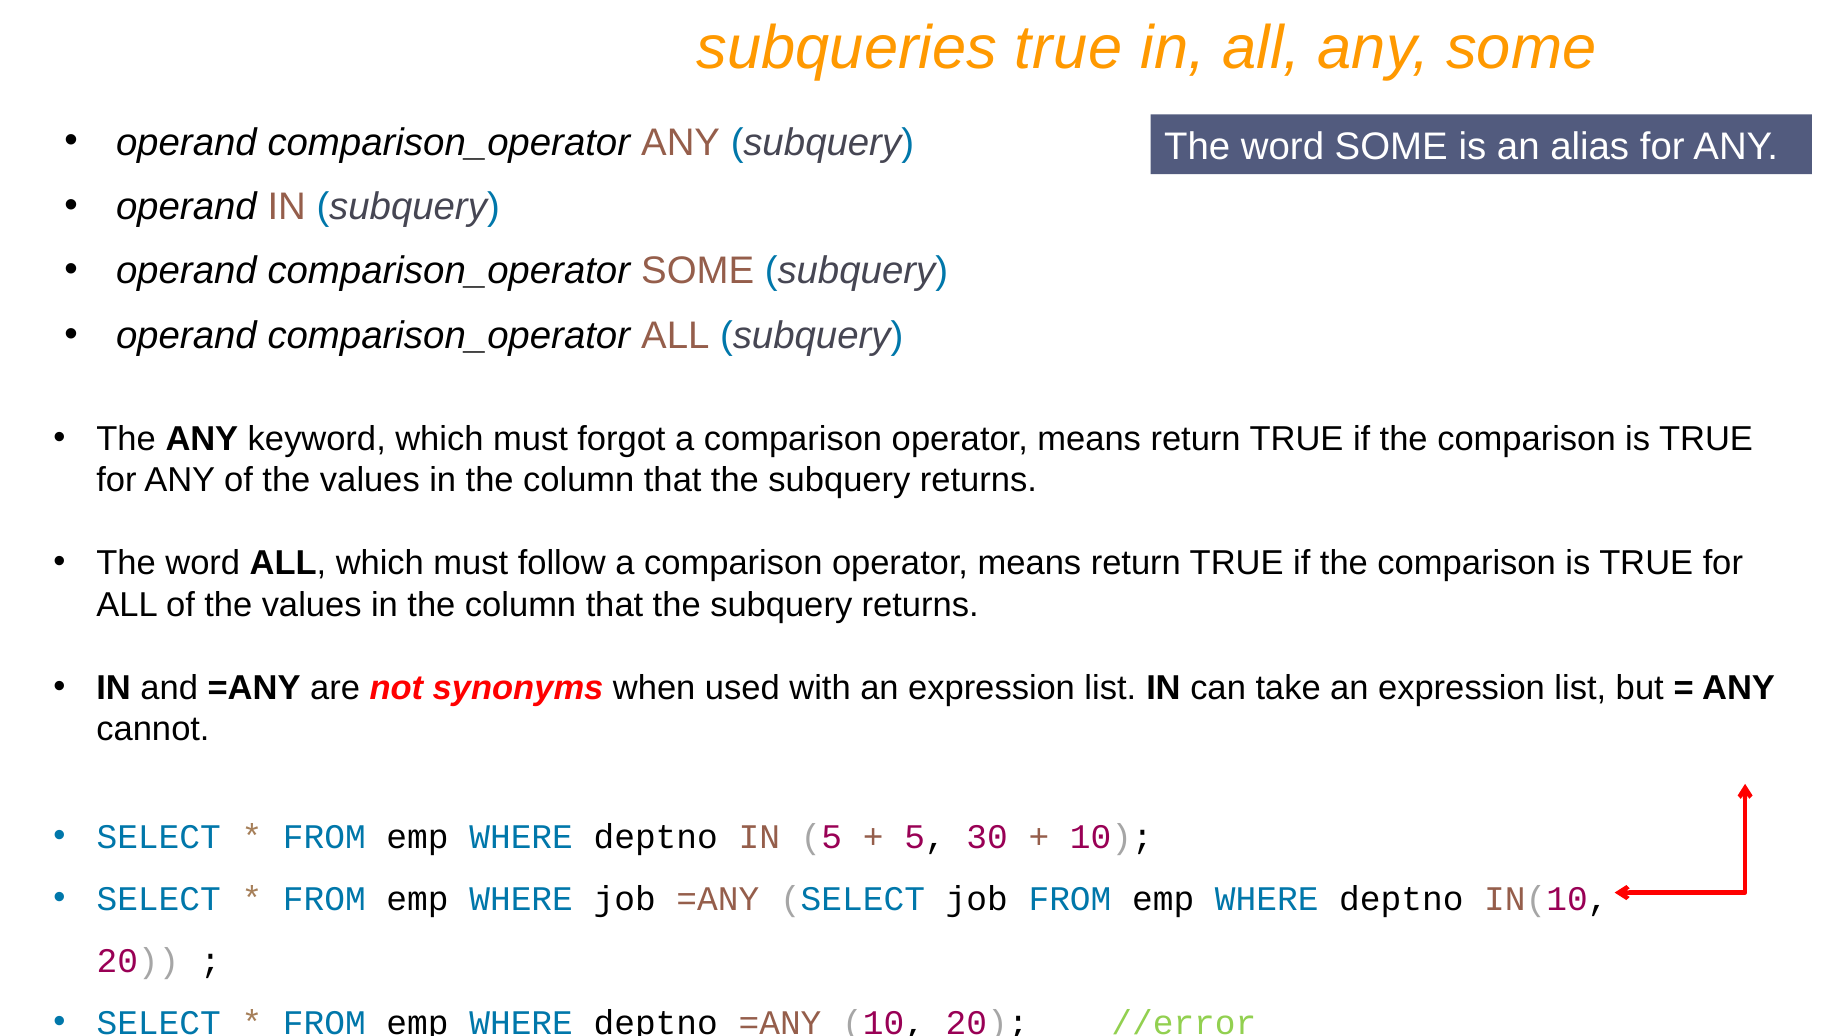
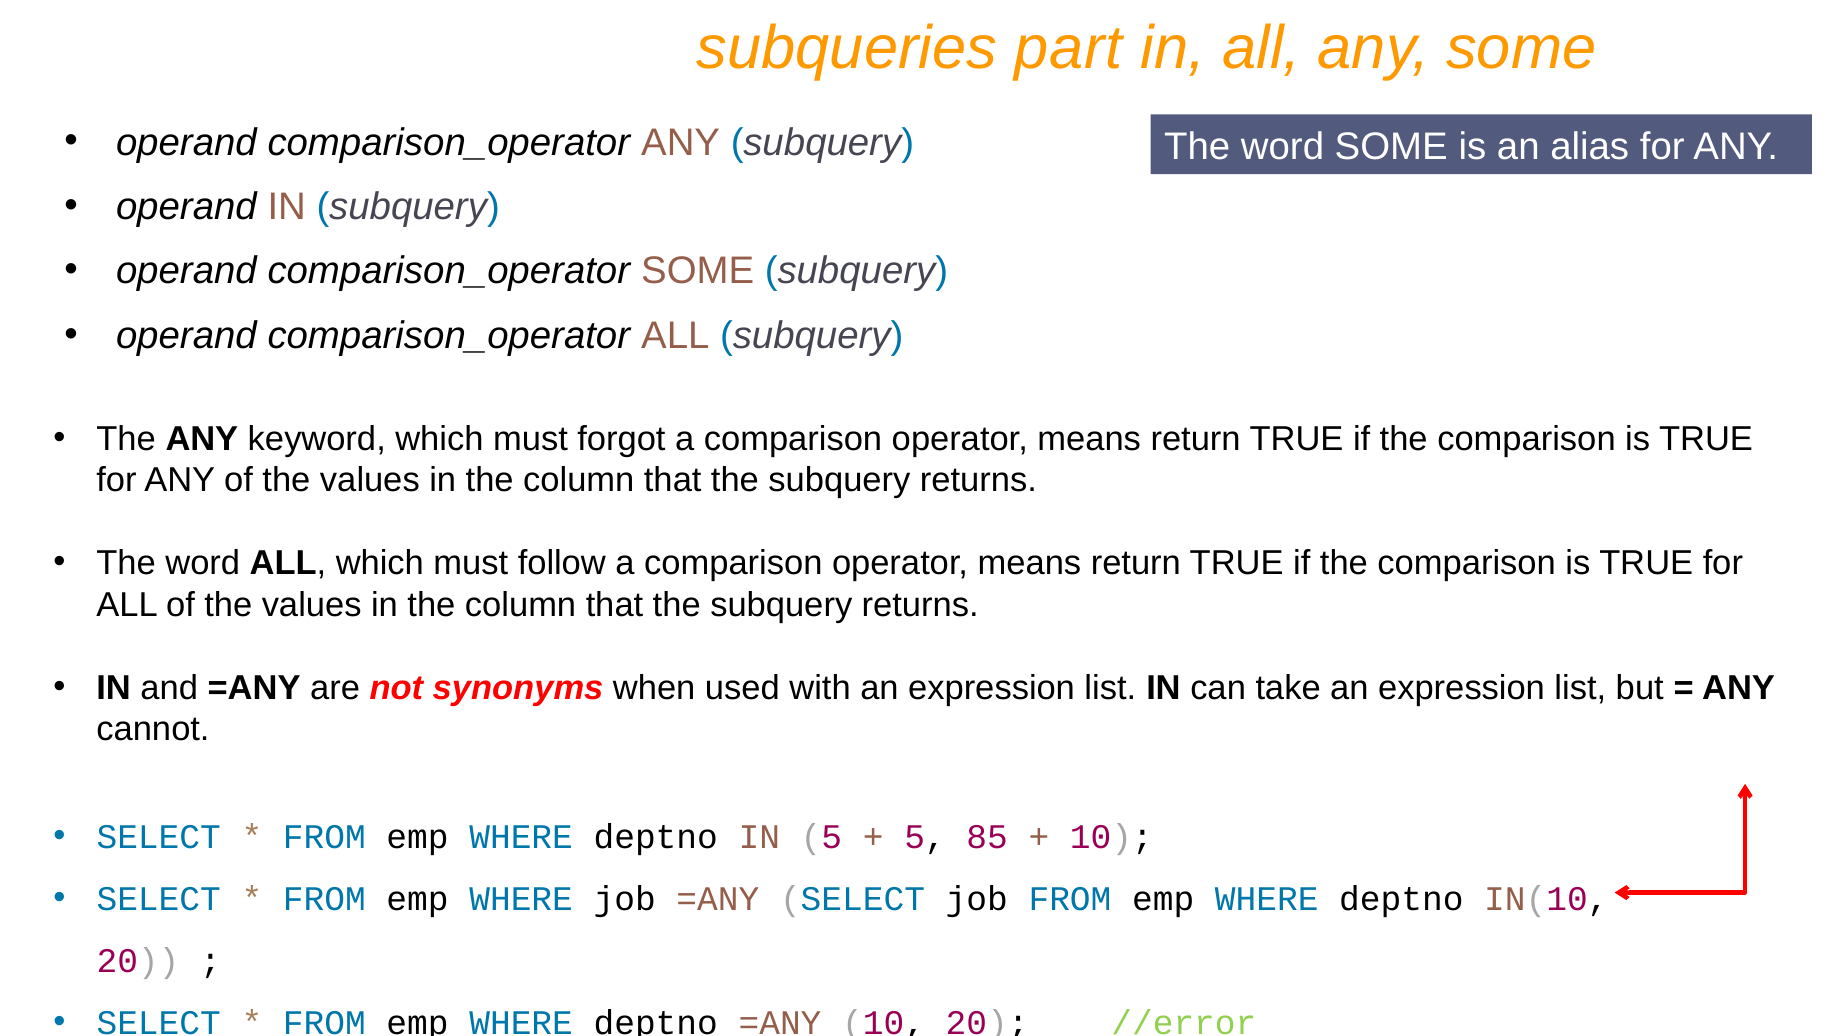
subqueries true: true -> part (1069, 48)
30: 30 -> 85 (987, 837)
